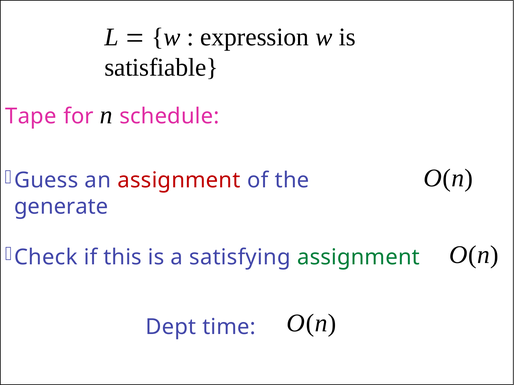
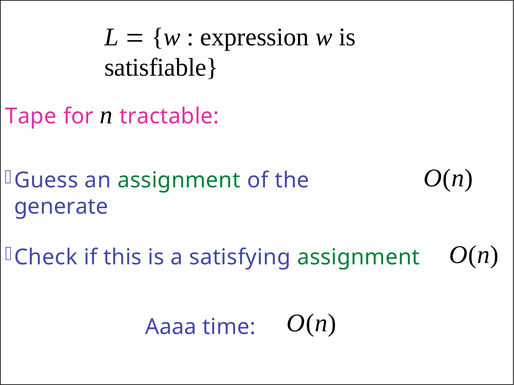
schedule: schedule -> tractable (169, 116)
assignment colour: red -> green (179, 181)
Dept: Dept -> Aaaa (171, 327)
